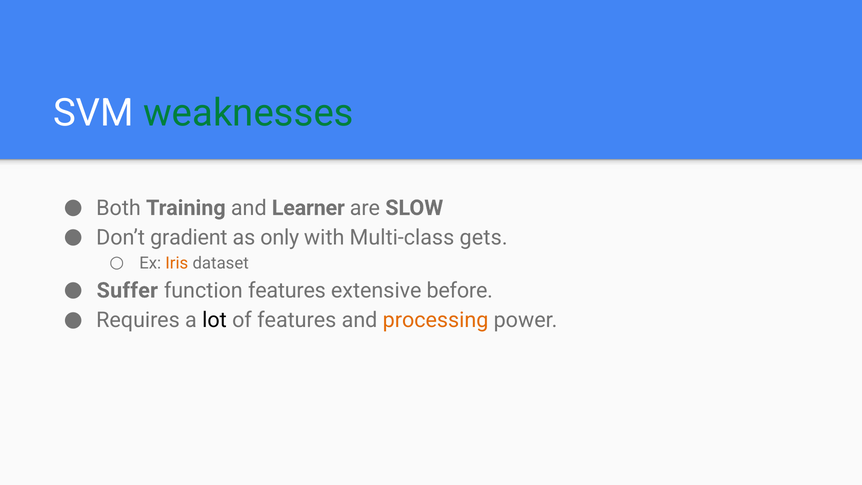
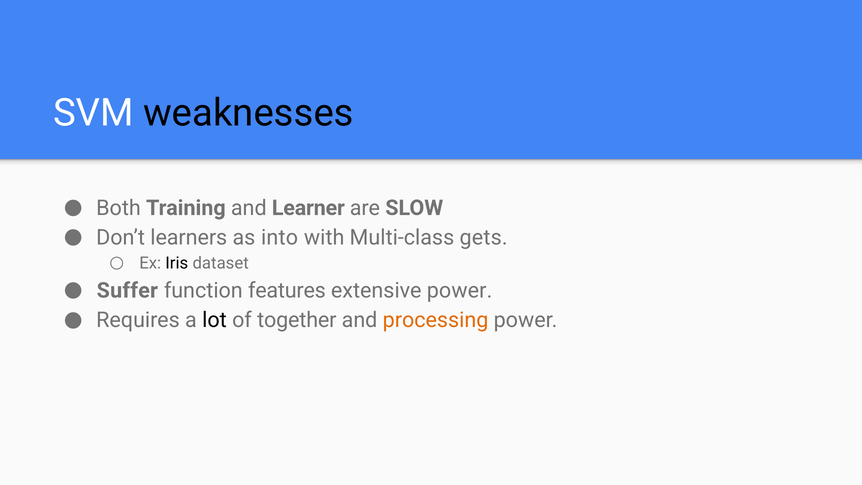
weaknesses colour: green -> black (248, 113)
gradient: gradient -> learners (189, 238)
only: only -> into (280, 238)
Iris colour: orange -> black (177, 263)
extensive before: before -> power (460, 290)
of features: features -> together (297, 320)
